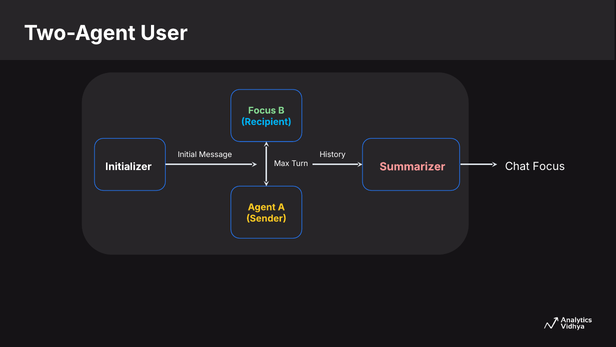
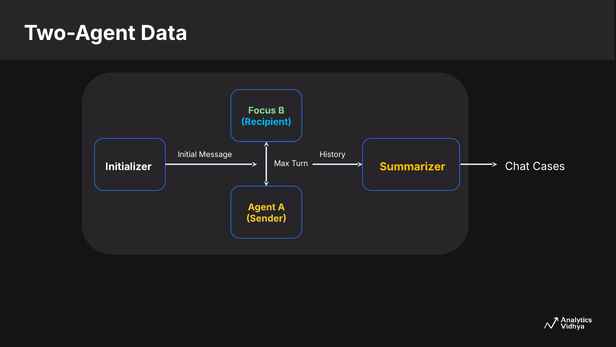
User: User -> Data (164, 33)
Summarizer colour: pink -> yellow (412, 166)
Chat Focus: Focus -> Cases (549, 166)
